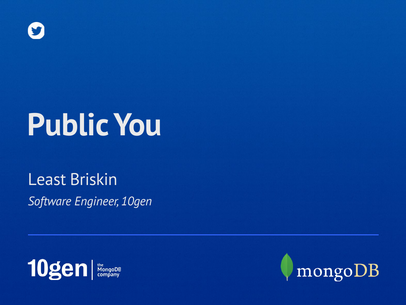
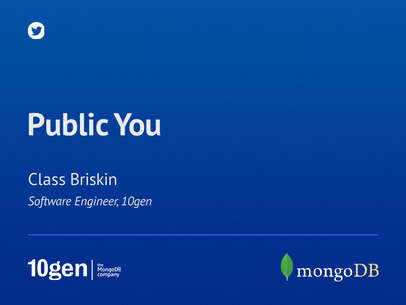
Least: Least -> Class (47, 179)
